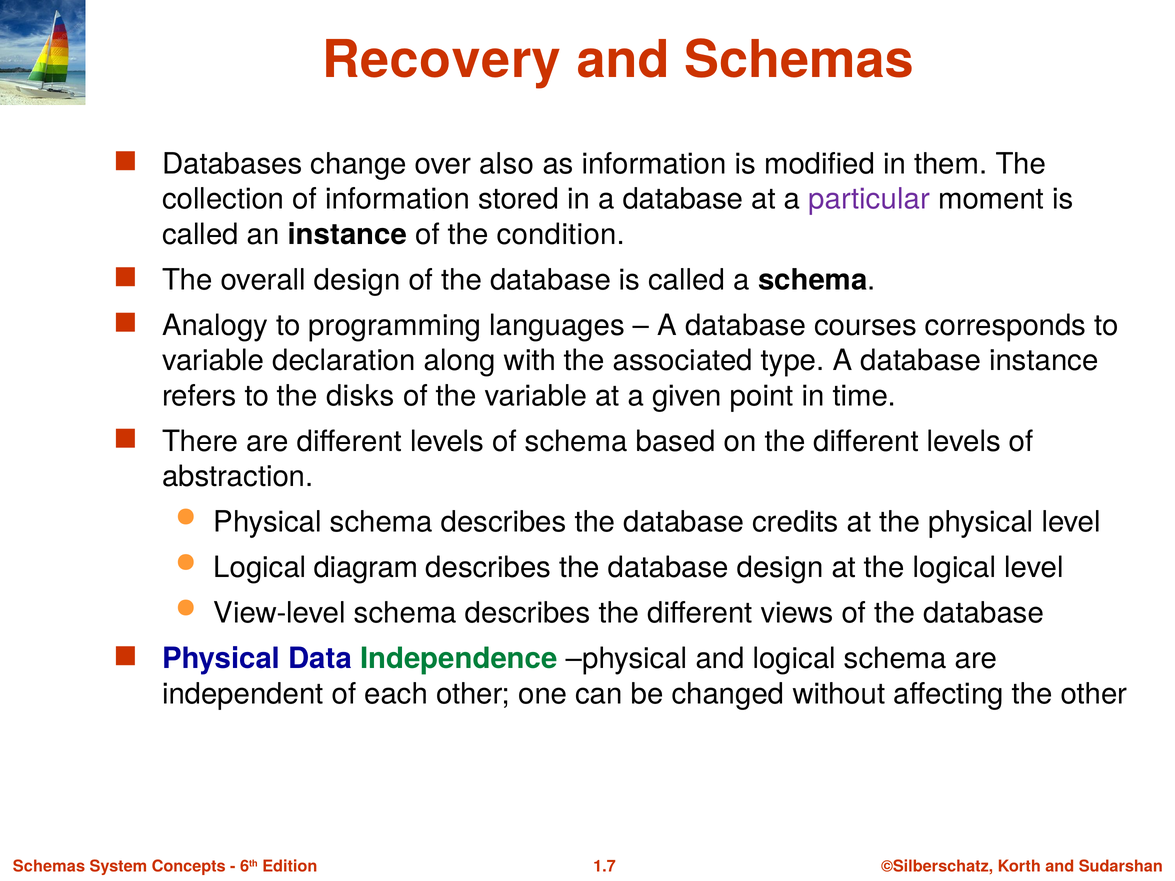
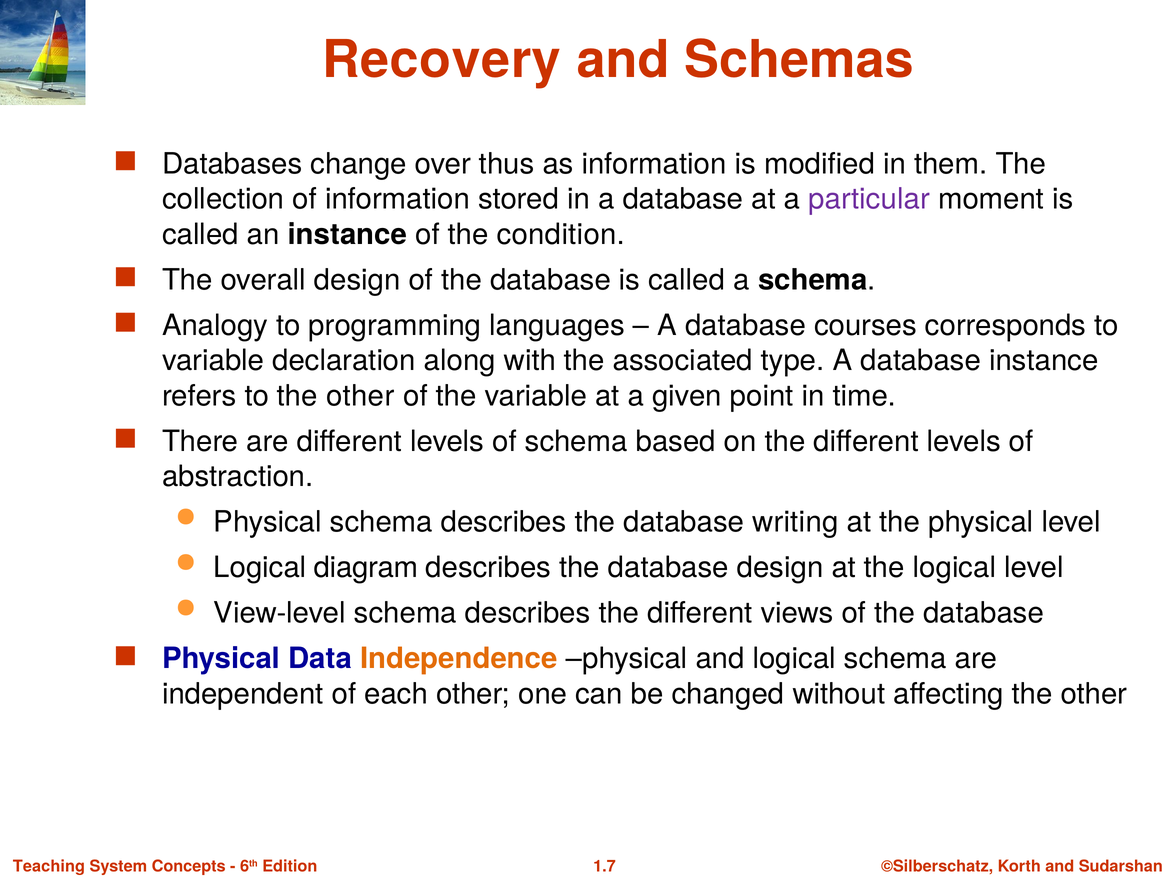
also: also -> thus (507, 164)
to the disks: disks -> other (360, 396)
credits: credits -> writing (795, 522)
Independence colour: green -> orange (459, 659)
Schemas: Schemas -> Teaching (49, 867)
